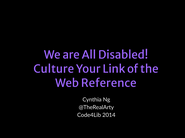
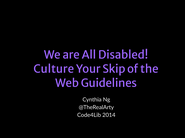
Link: Link -> Skip (114, 69)
Reference: Reference -> Guidelines (109, 84)
